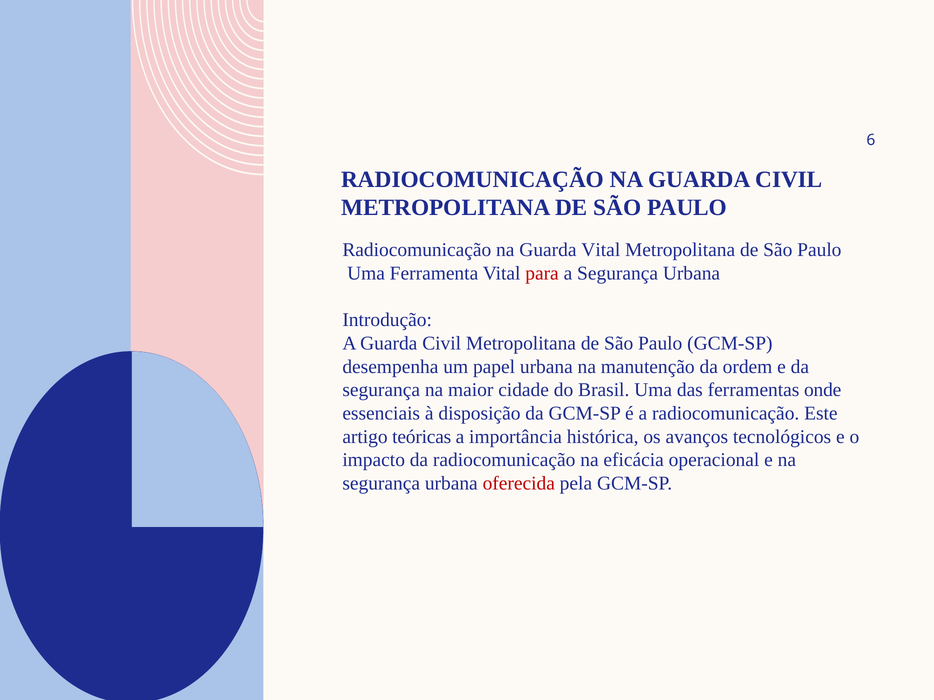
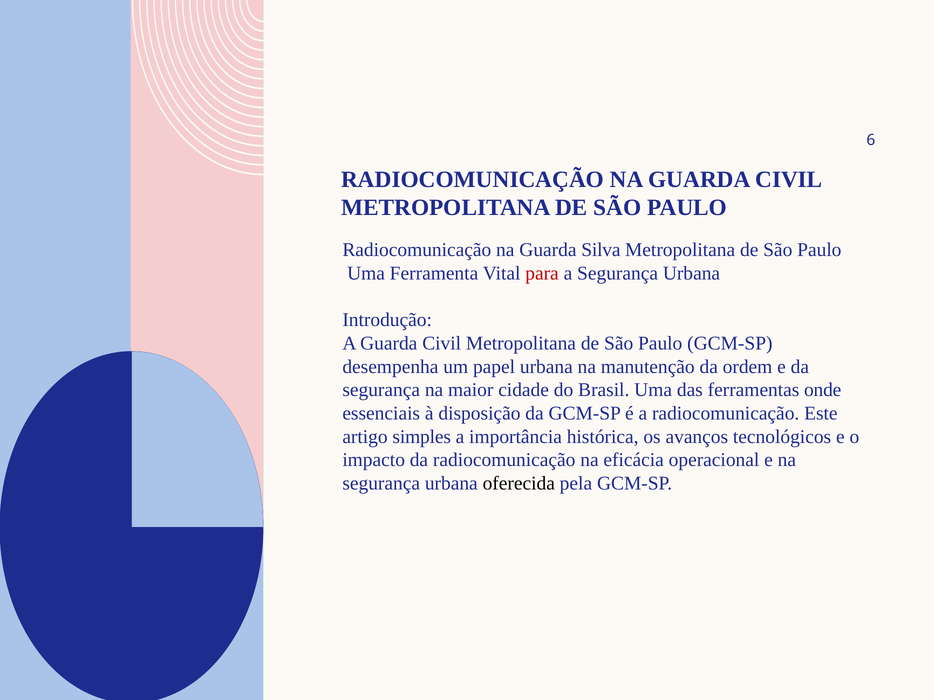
Guarda Vital: Vital -> Silva (601, 250)
teóricas: teóricas -> simples (422, 437)
oferecida colour: red -> black (519, 484)
